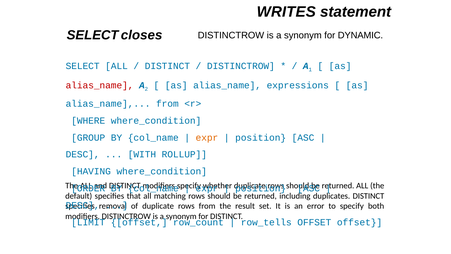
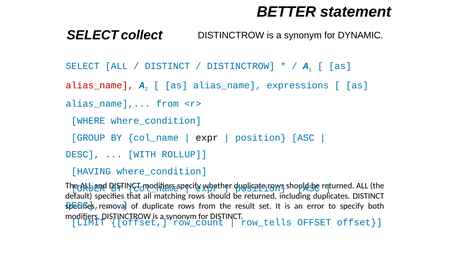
WRITES: WRITES -> BETTER (286, 12)
closes: closes -> collect (142, 35)
expr colour: orange -> black (207, 137)
